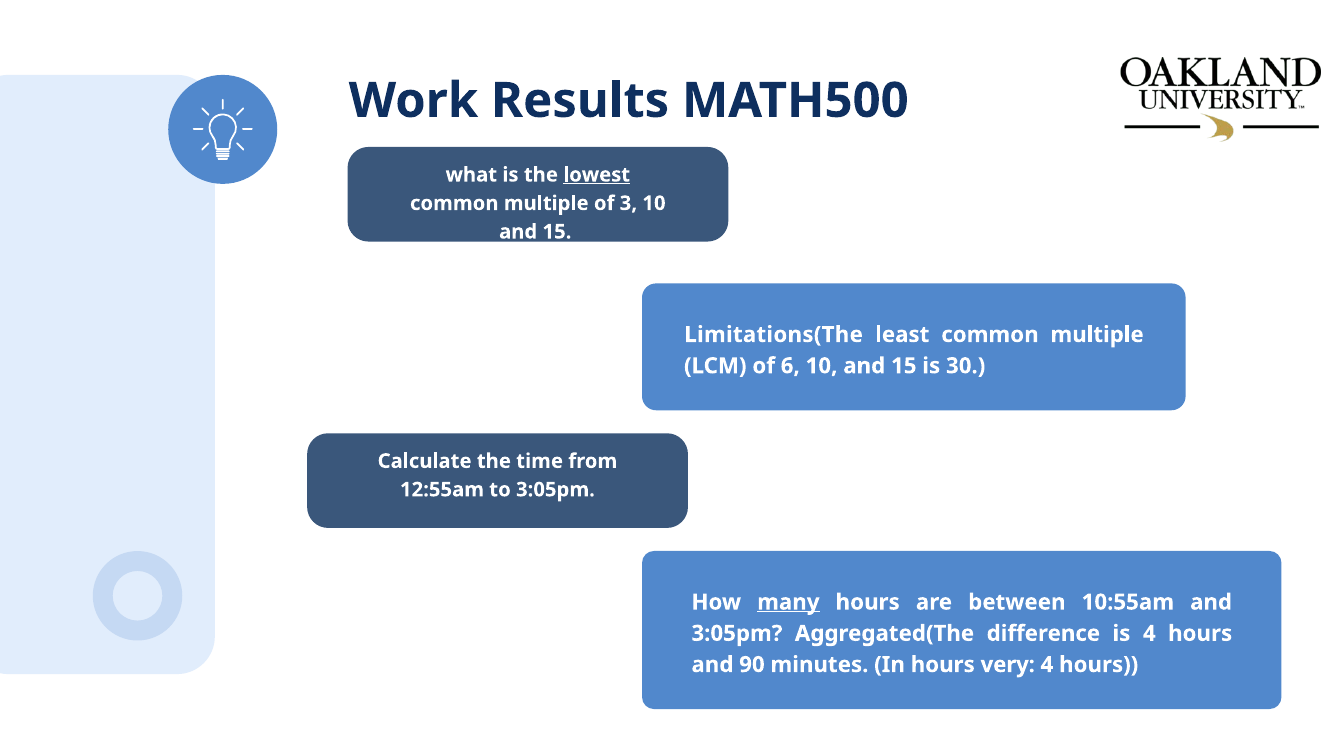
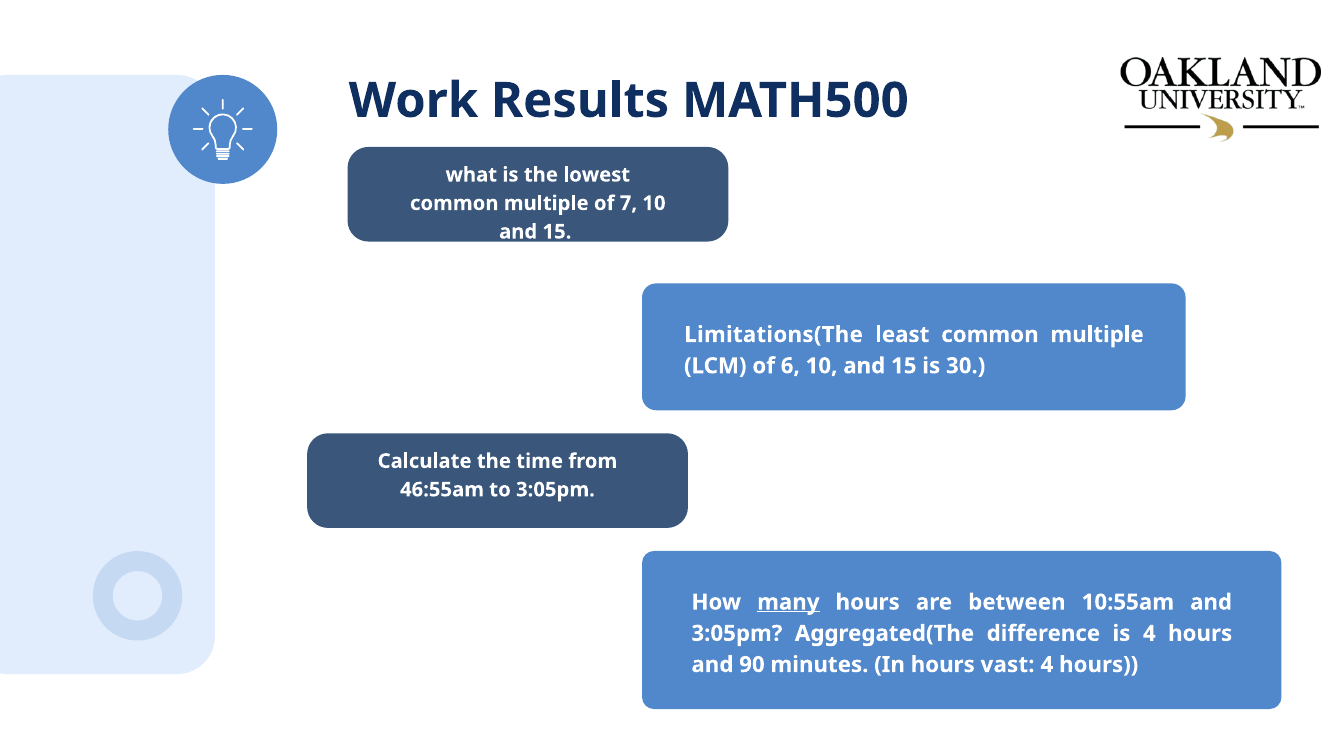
lowest underline: present -> none (597, 175)
3: 3 -> 7 (628, 203)
12:55am: 12:55am -> 46:55am (442, 490)
very: very -> vast (1008, 665)
